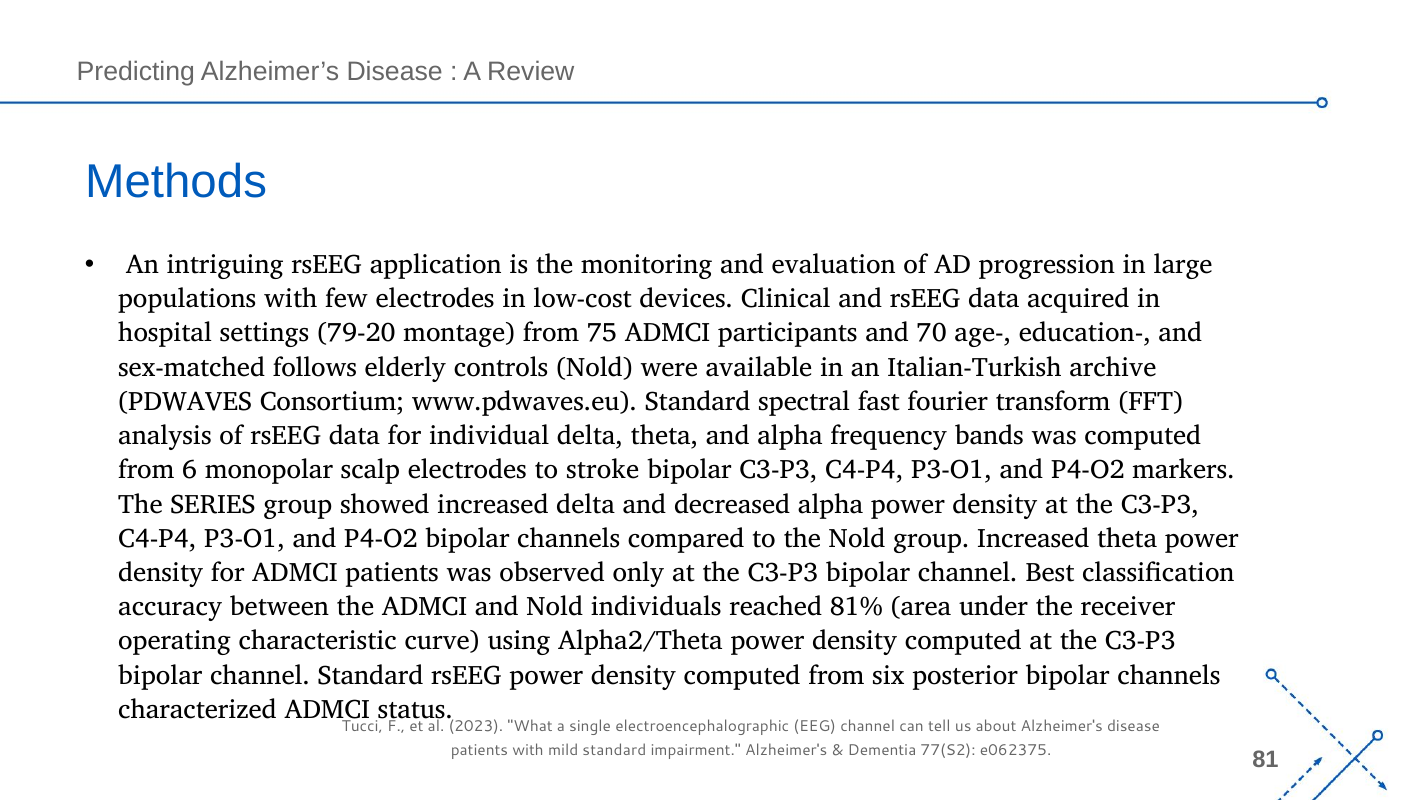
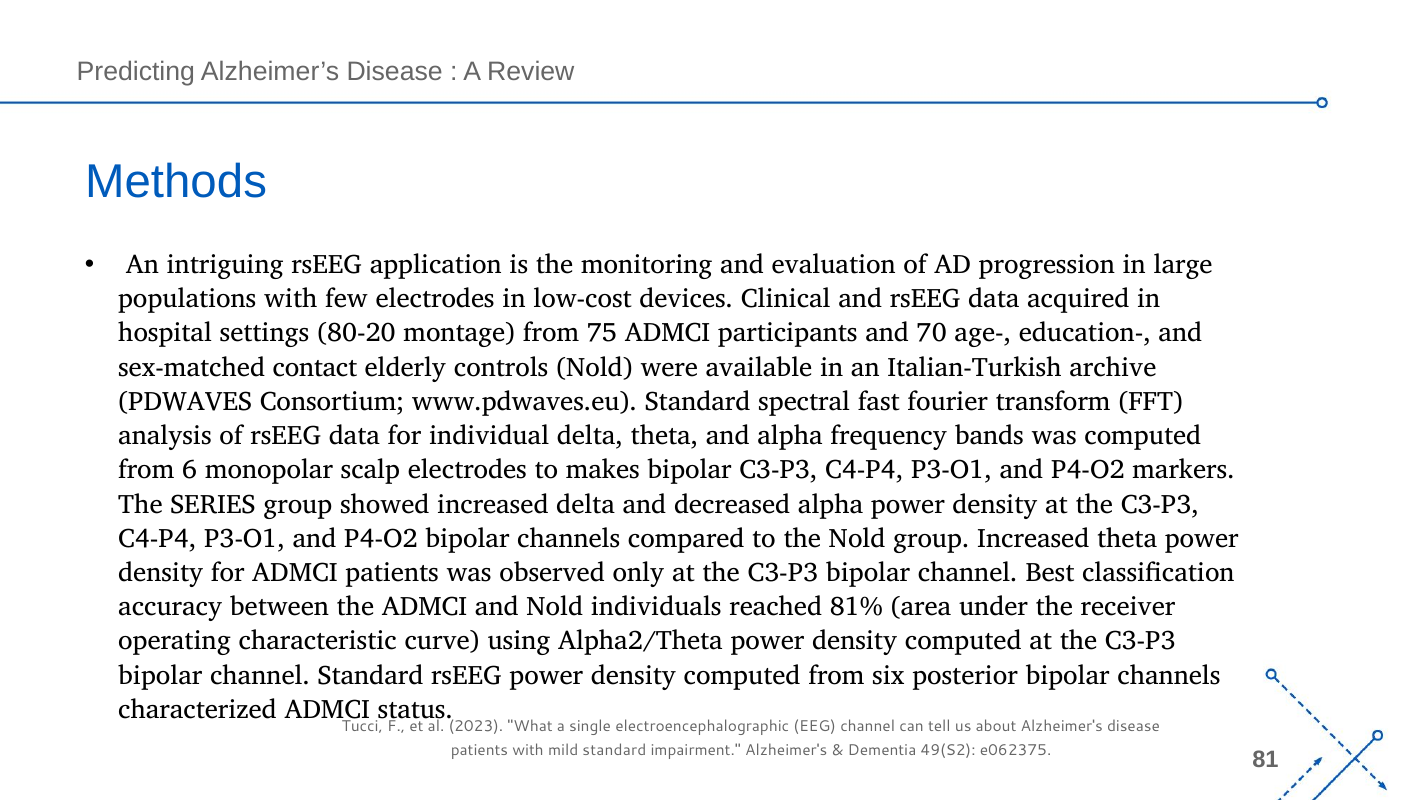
79-20: 79-20 -> 80-20 (356, 333)
follows: follows -> contact (315, 367)
stroke: stroke -> makes (603, 470)
77(S2: 77(S2 -> 49(S2 (948, 750)
